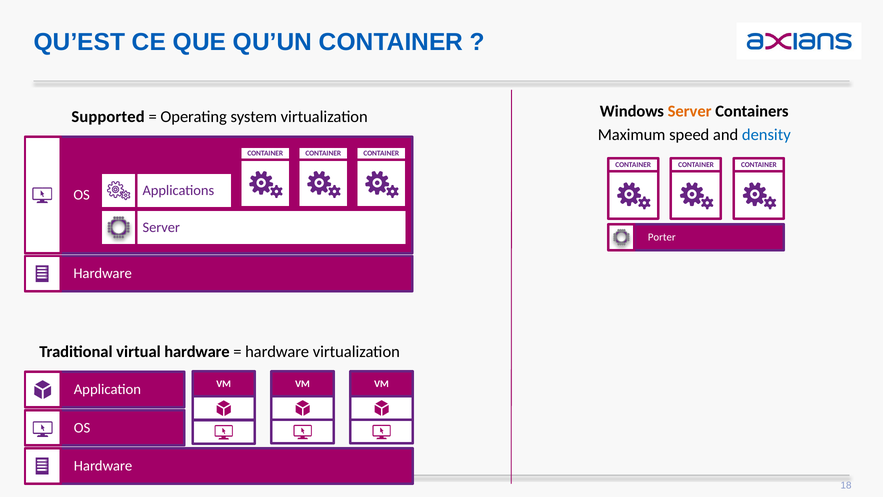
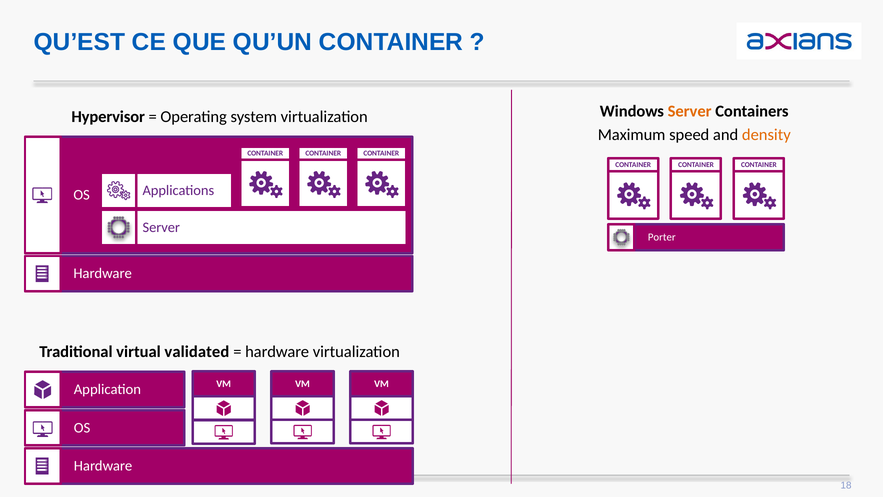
Supported: Supported -> Hypervisor (108, 116)
density colour: blue -> orange (766, 134)
virtual hardware: hardware -> validated (197, 352)
